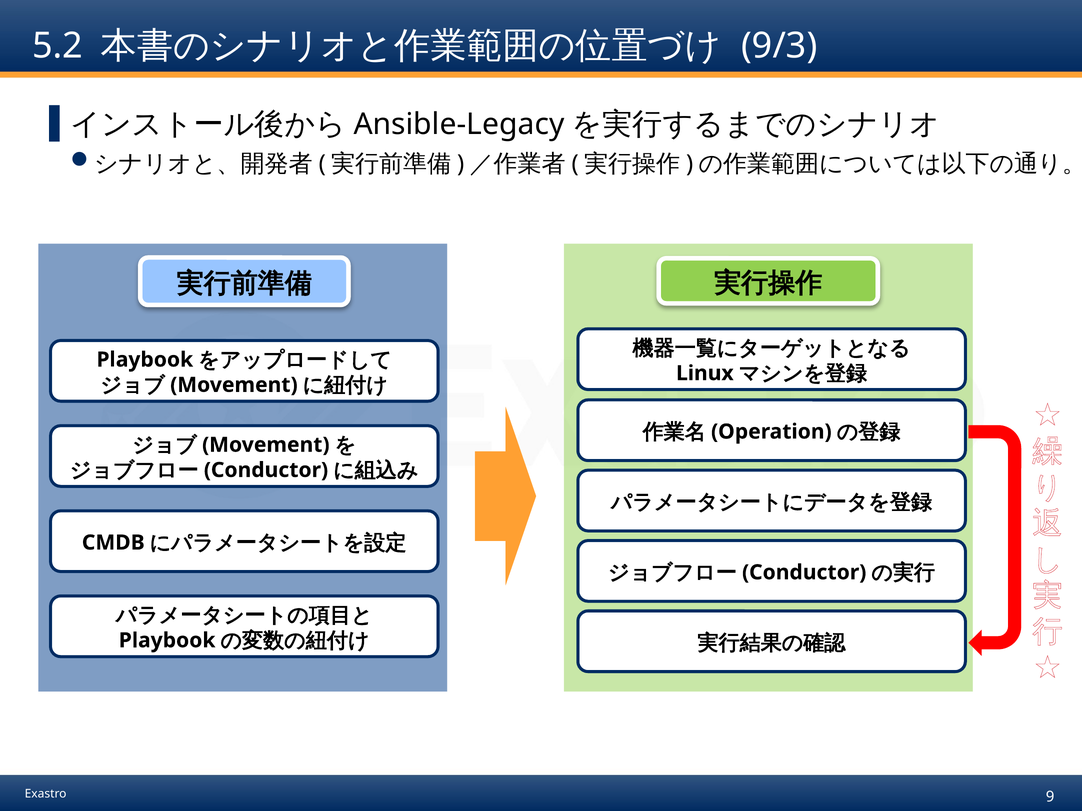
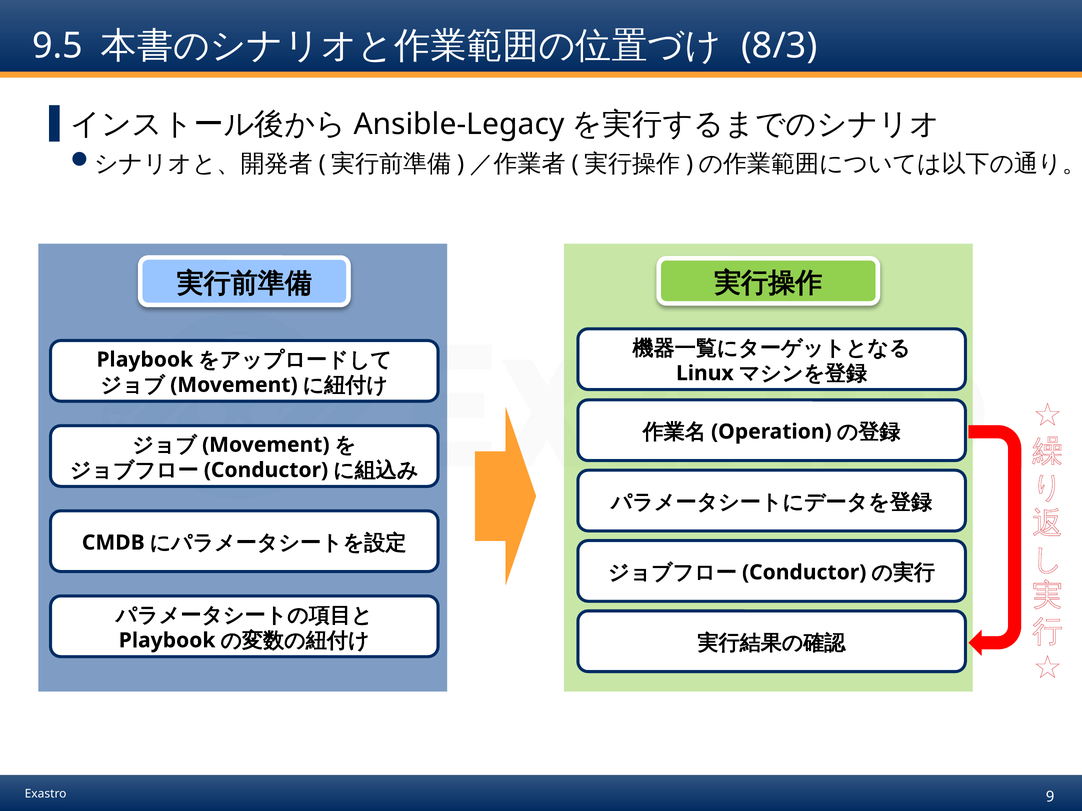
5.2: 5.2 -> 9.5 (58, 46)
9/3: 9/3 -> 8/3 (779, 46)
